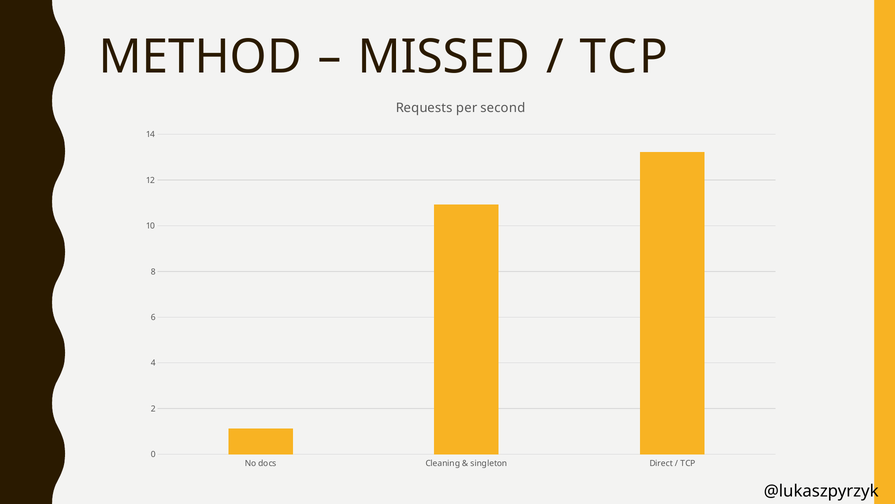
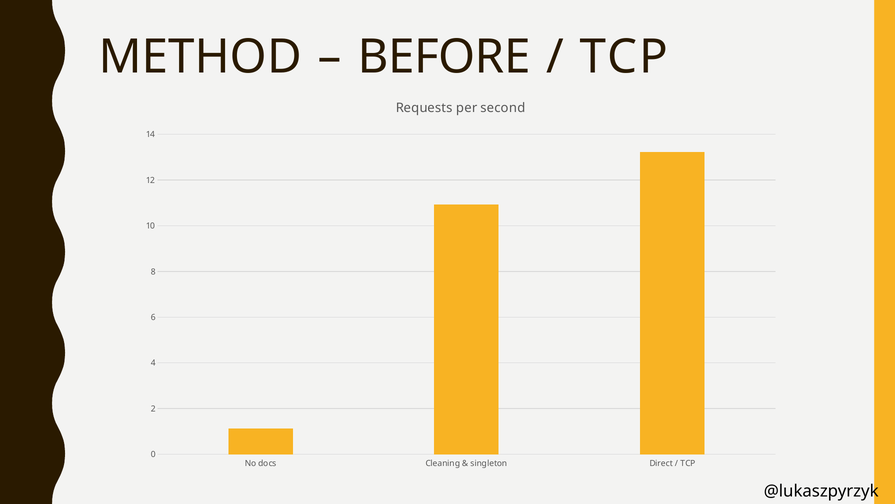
MISSED: MISSED -> BEFORE (444, 57)
